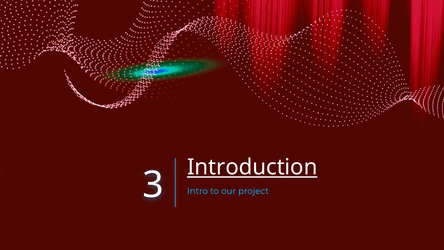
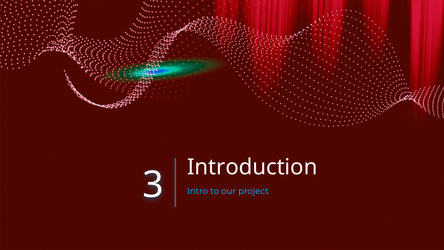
Introduction underline: present -> none (252, 167)
